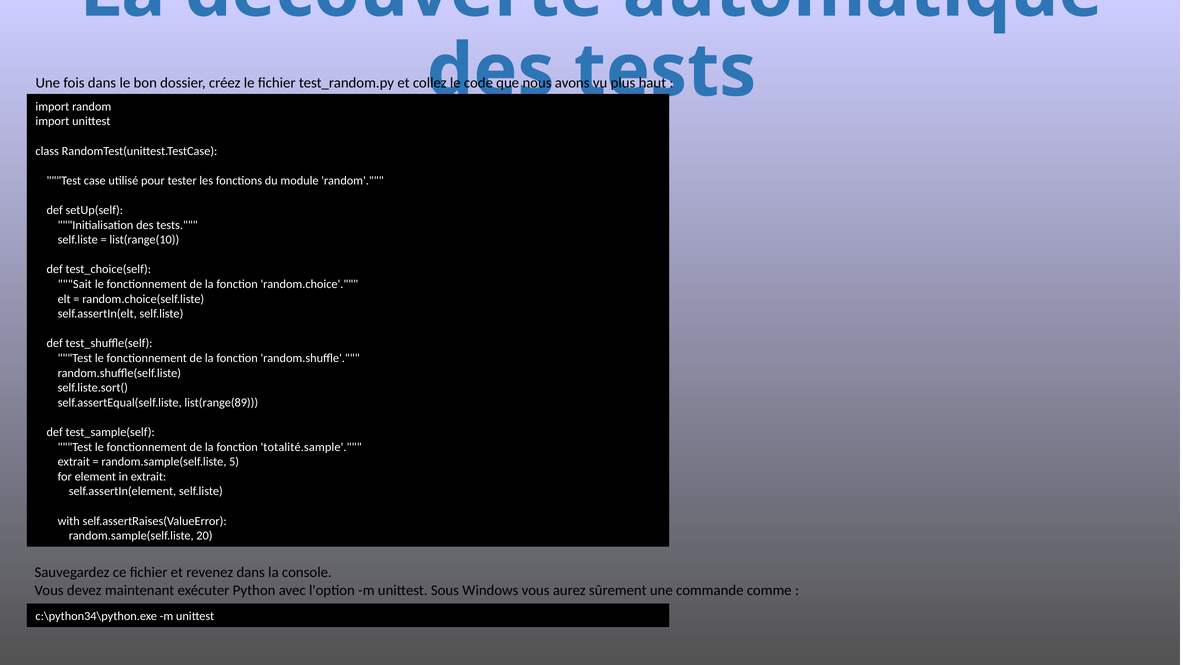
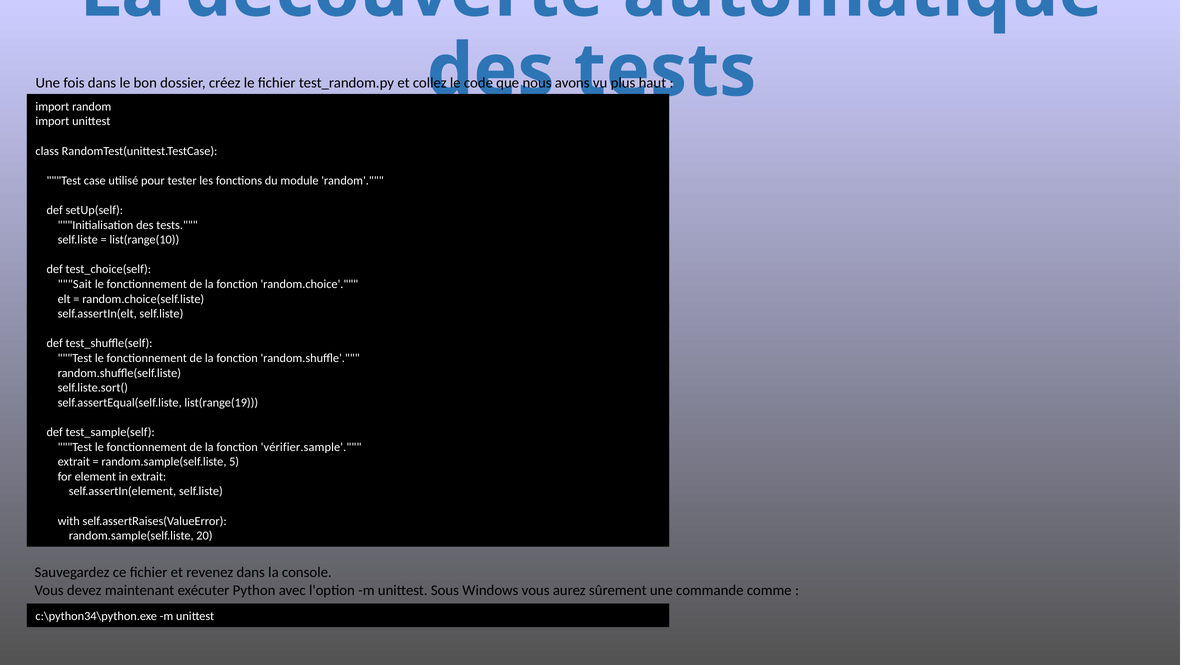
list(range(89: list(range(89 -> list(range(19 (221, 403)
totalité.sample: totalité.sample -> vérifier.sample (311, 447)
